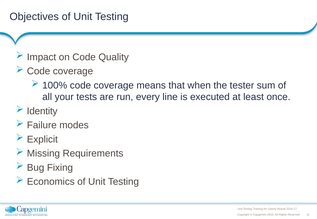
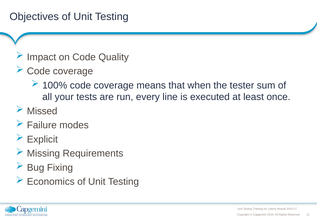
Identity: Identity -> Missed (42, 111)
